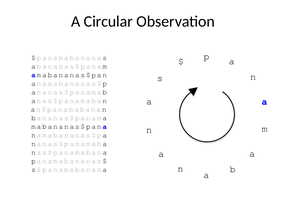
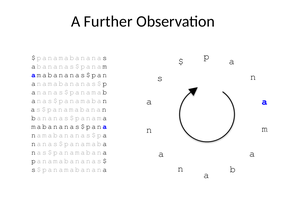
Circular: Circular -> Further (108, 21)
